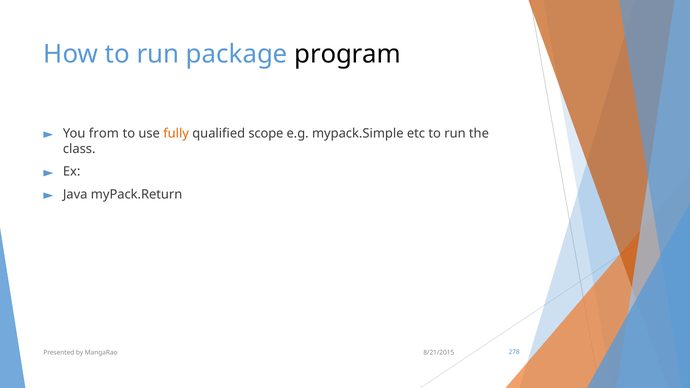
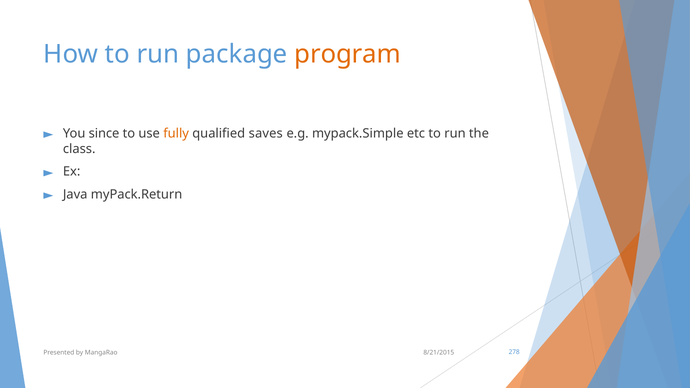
program colour: black -> orange (348, 54)
from: from -> since (104, 134)
scope: scope -> saves (266, 134)
